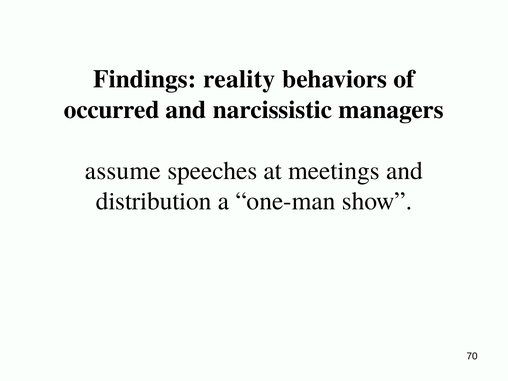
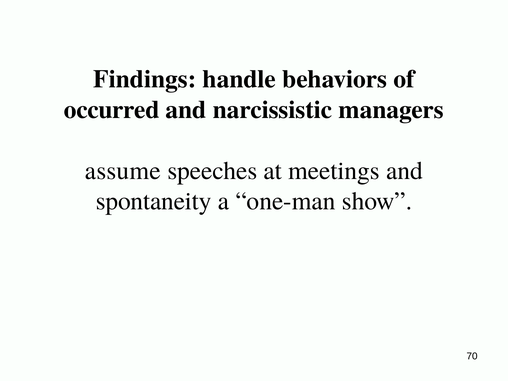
reality: reality -> handle (239, 79)
distribution: distribution -> spontaneity (154, 201)
